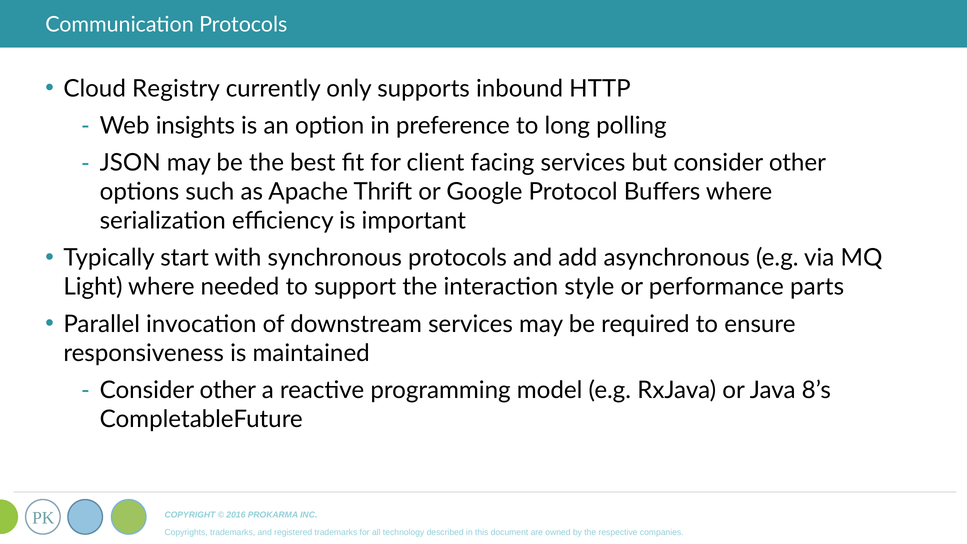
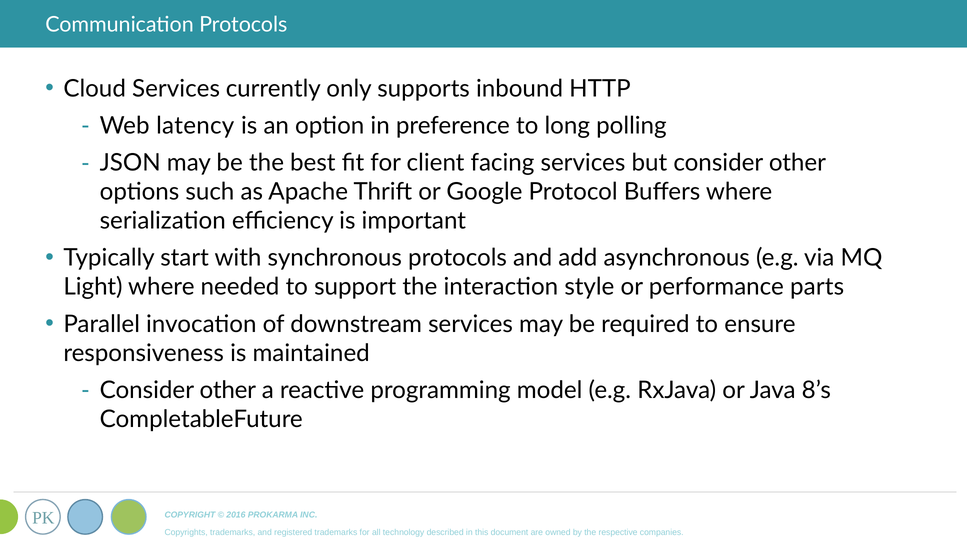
Cloud Registry: Registry -> Services (176, 89)
insights: insights -> latency (195, 126)
